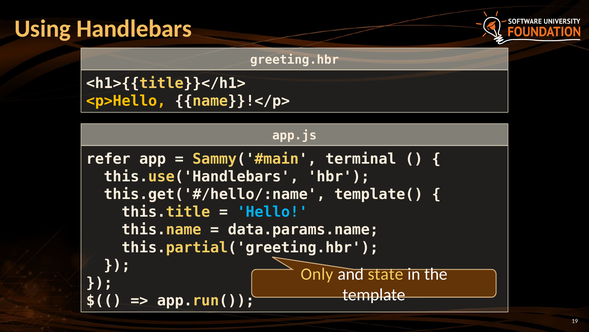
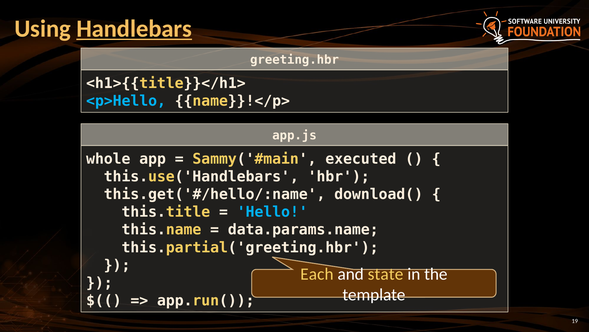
Handlebars underline: none -> present (134, 29)
<p>Hello colour: yellow -> light blue (126, 101)
refer: refer -> whole (108, 159)
terminal: terminal -> executed (361, 159)
template(: template( -> download( (379, 194)
Only: Only -> Each (317, 274)
